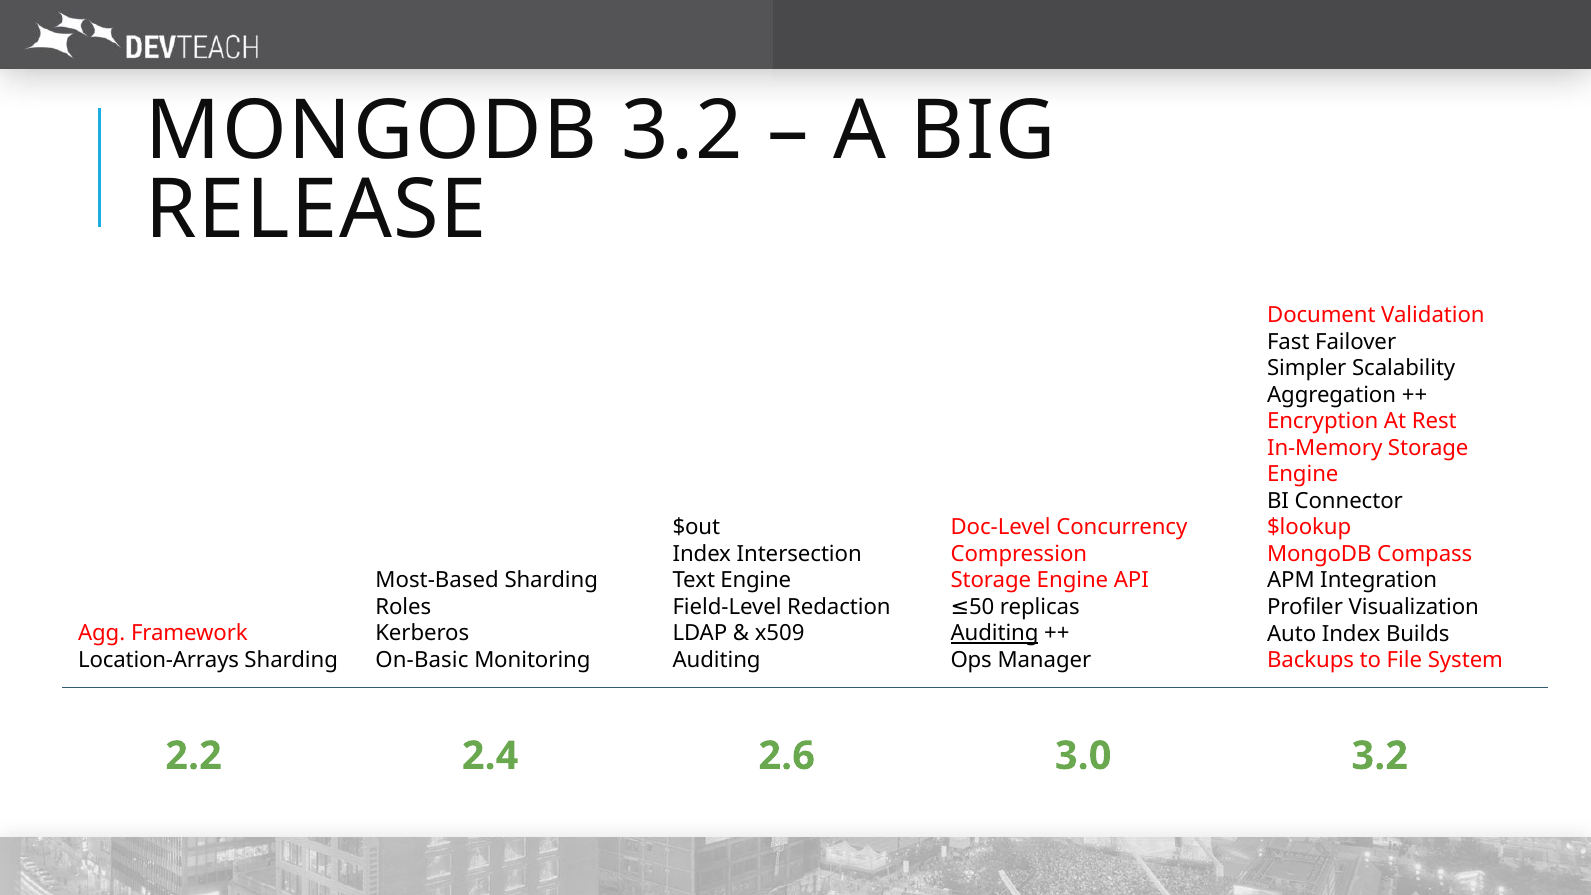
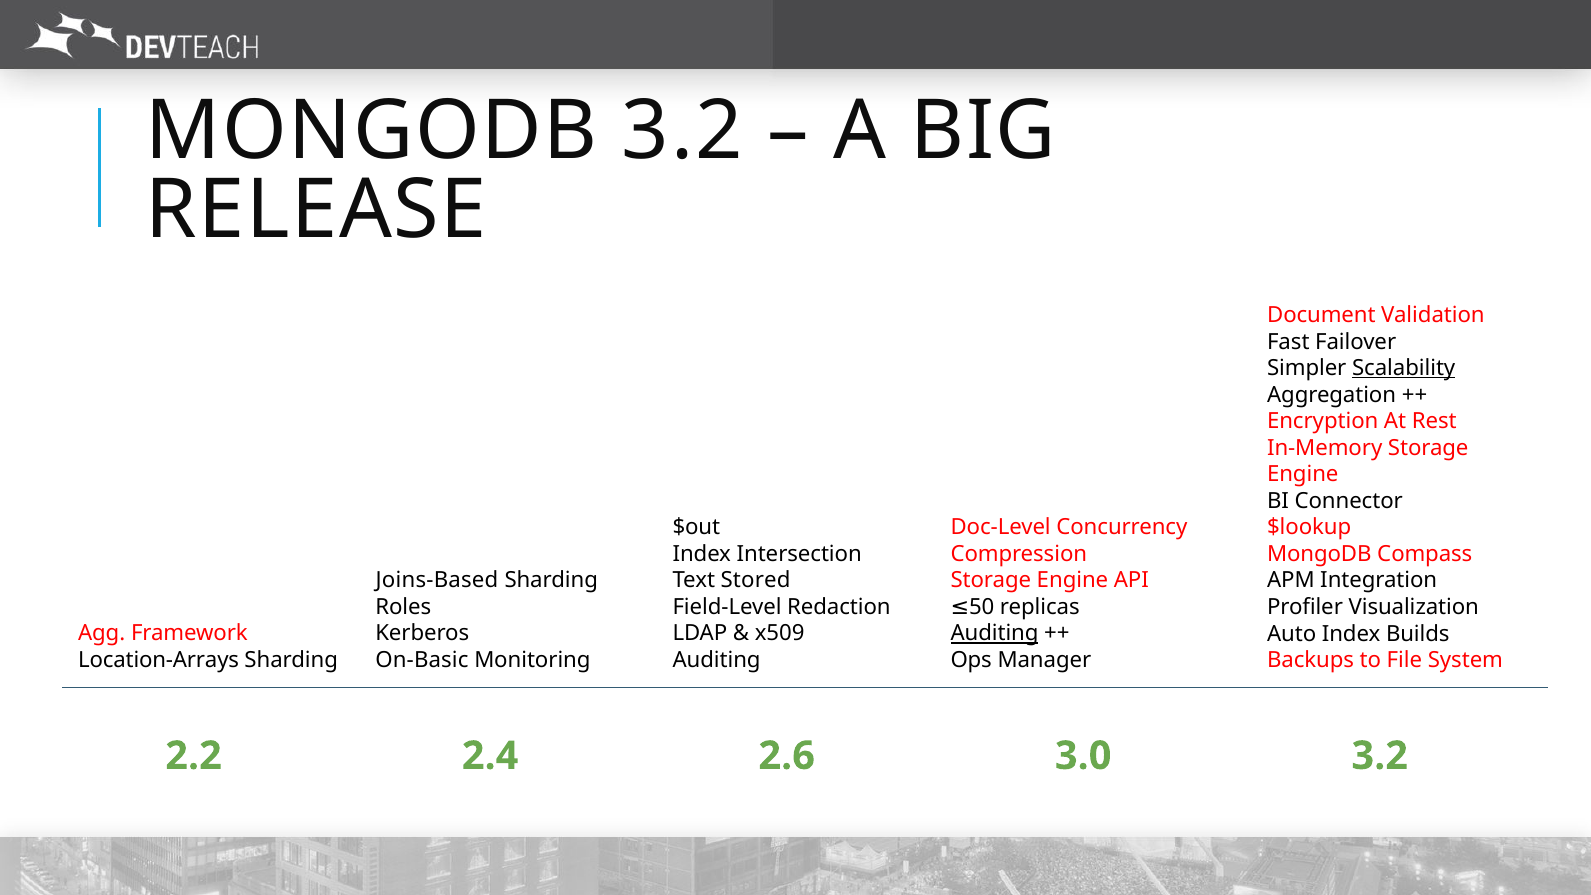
Scalability underline: none -> present (1404, 368)
Most-Based: Most-Based -> Joins-Based (437, 580)
Text Engine: Engine -> Stored (756, 581)
